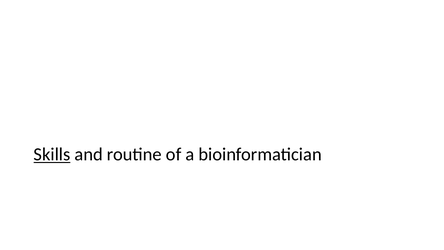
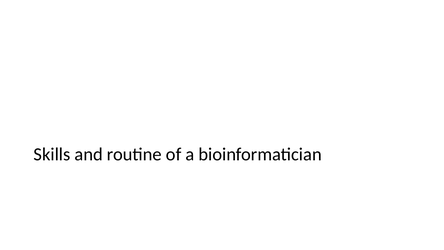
Skills underline: present -> none (52, 154)
